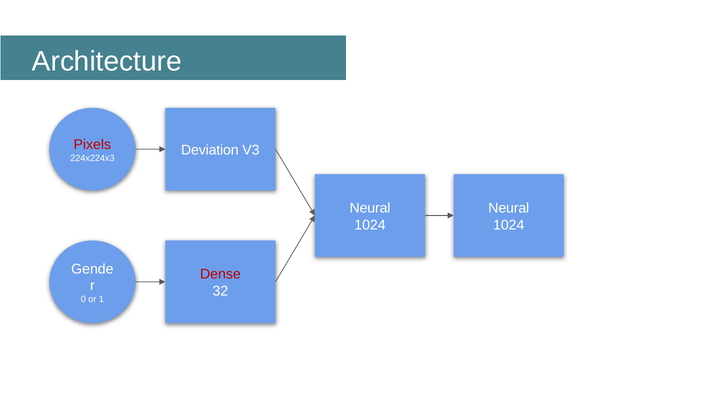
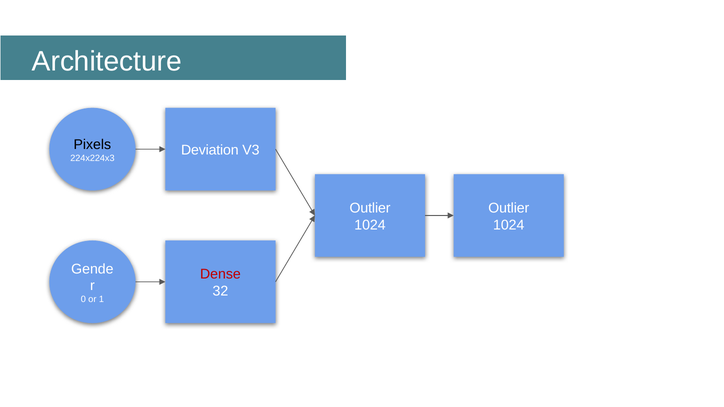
Pixels colour: red -> black (92, 145)
Neural: Neural -> Outlier (370, 208)
Neural: Neural -> Outlier (509, 208)
